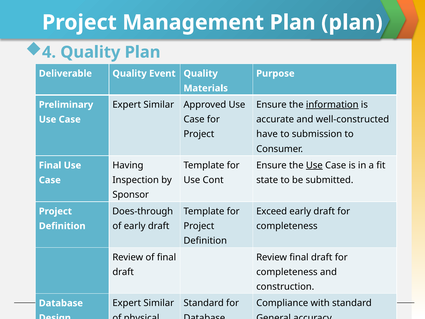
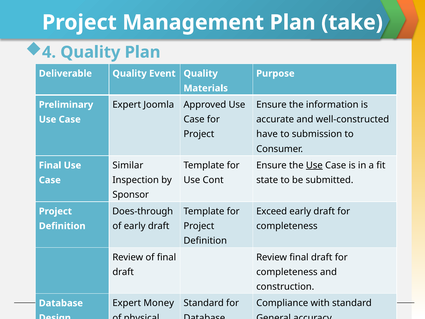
Plan plan: plan -> take (352, 22)
Similar: Similar -> Joomla (159, 105)
information underline: present -> none (332, 105)
Having: Having -> Similar (128, 165)
Similar: Similar -> Money (159, 303)
